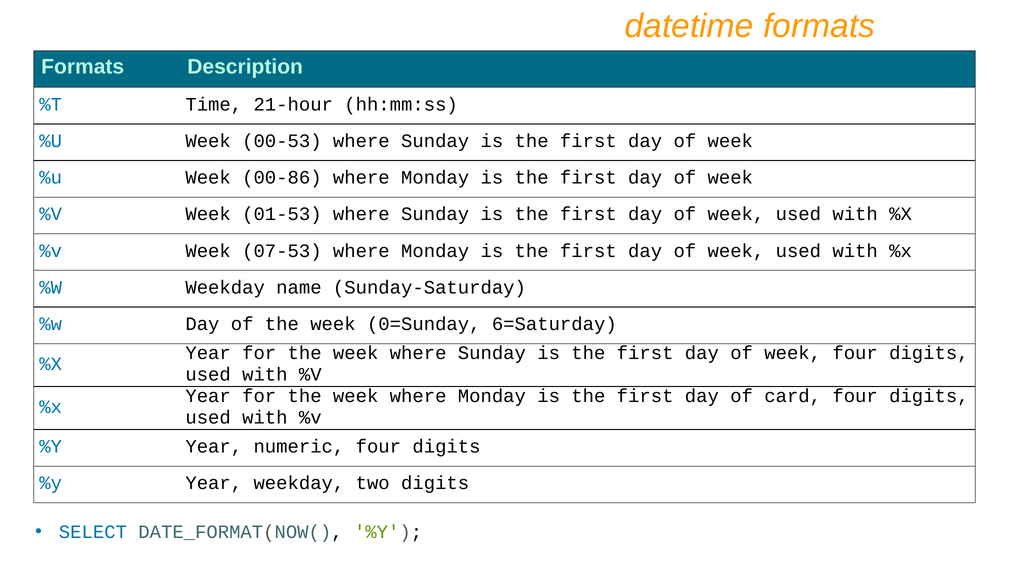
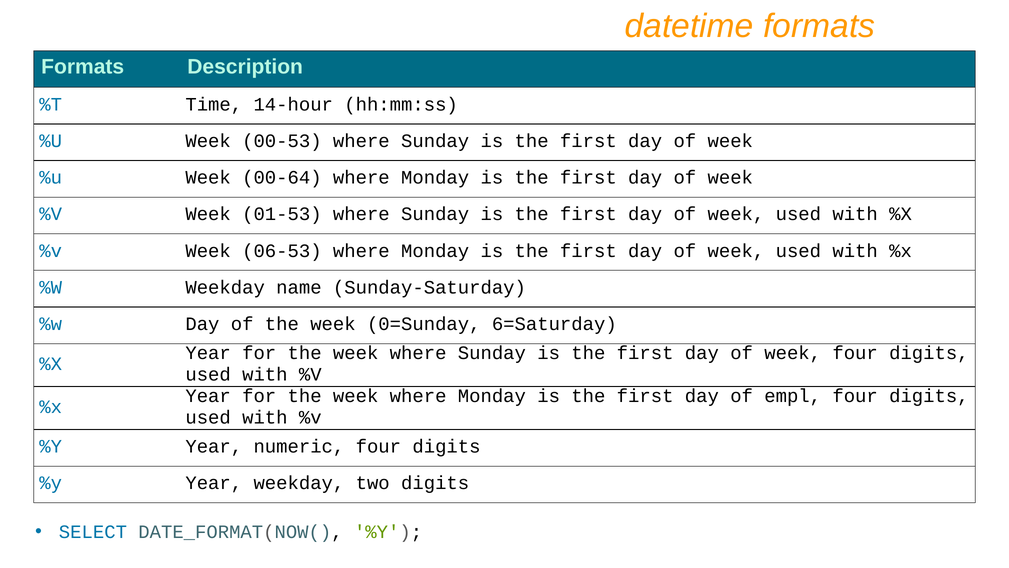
21-hour: 21-hour -> 14-hour (293, 104)
00-86: 00-86 -> 00-64 (282, 177)
07-53: 07-53 -> 06-53 (282, 251)
card: card -> empl (793, 396)
